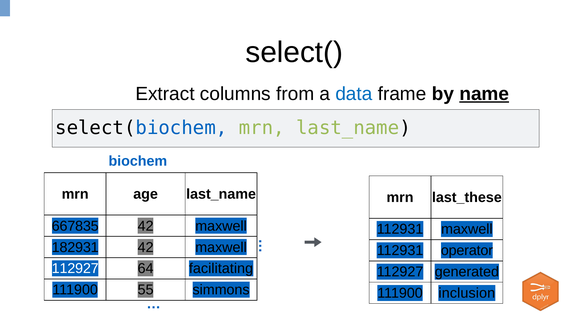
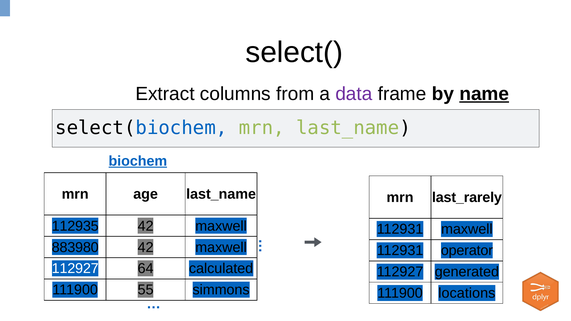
data colour: blue -> purple (354, 94)
biochem underline: none -> present (138, 161)
last_these: last_these -> last_rarely (467, 197)
667835: 667835 -> 112935 (75, 226)
182931: 182931 -> 883980 (75, 247)
facilitating: facilitating -> calculated (221, 269)
inclusion: inclusion -> locations (467, 293)
